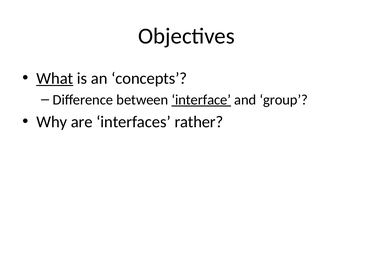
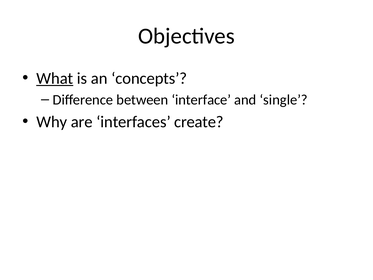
interface underline: present -> none (201, 100)
group: group -> single (284, 100)
rather: rather -> create (199, 122)
